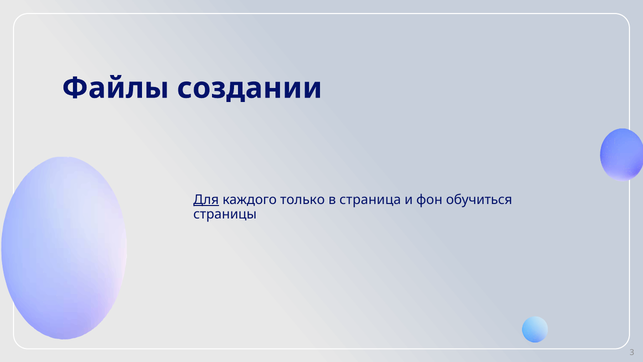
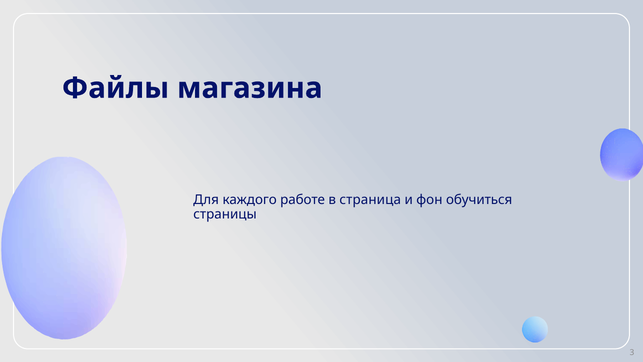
создании: создании -> магазина (250, 88)
Для underline: present -> none (206, 200)
только: только -> работе (303, 200)
